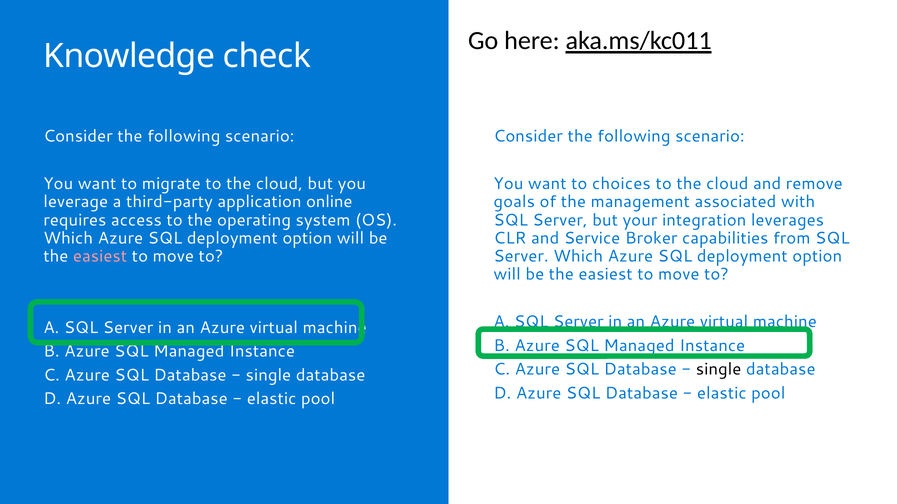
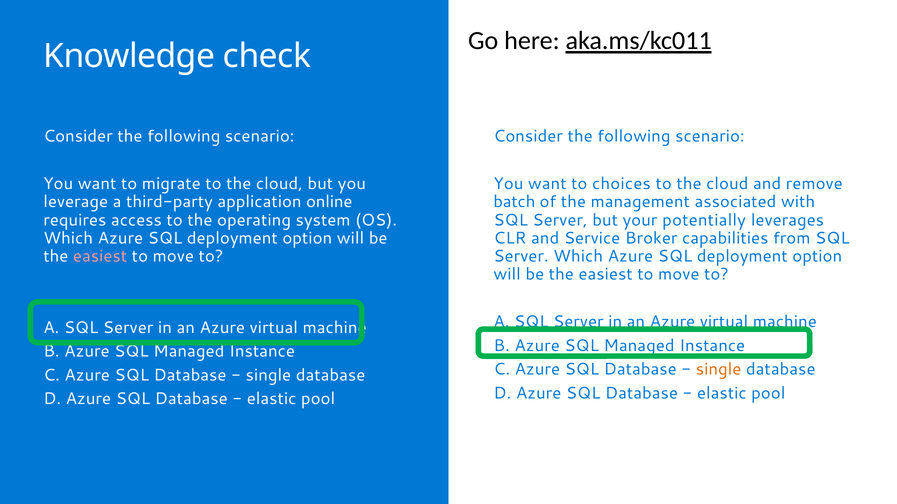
goals: goals -> batch (514, 202)
integration: integration -> potentially (704, 220)
single colour: black -> orange (719, 370)
